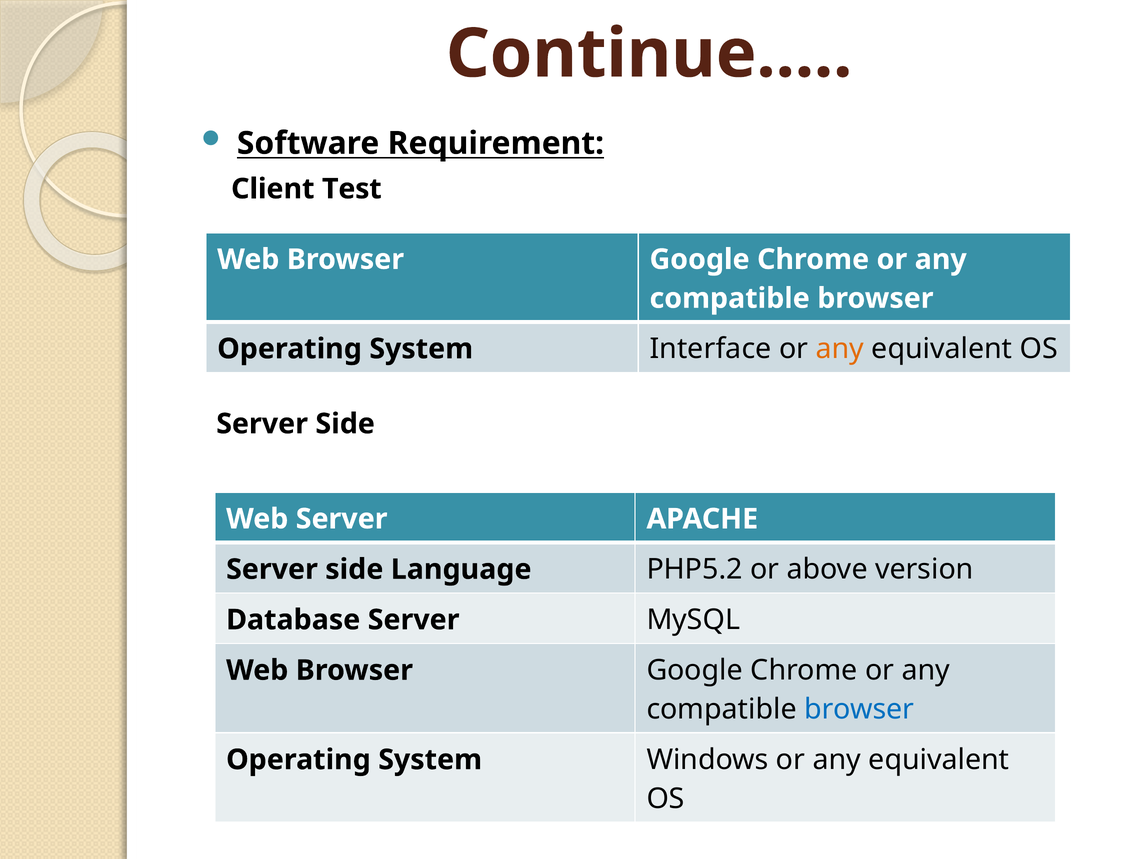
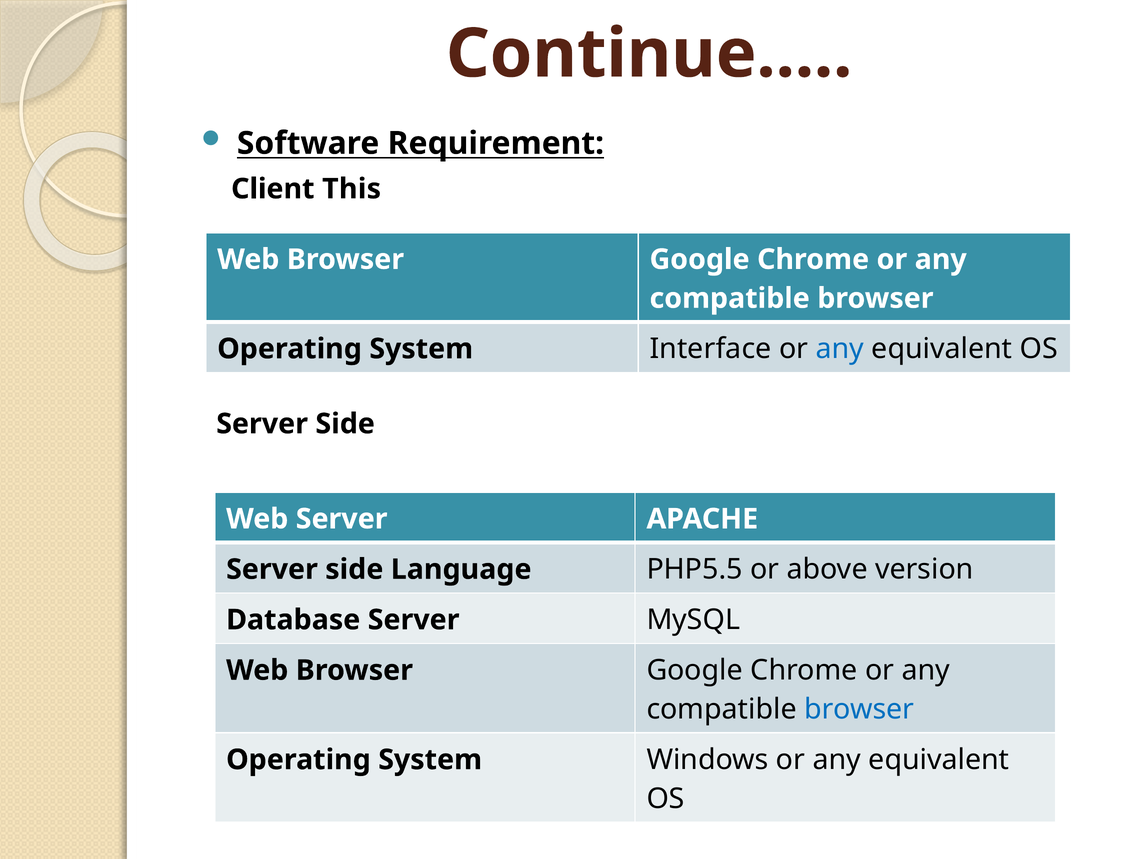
Test: Test -> This (352, 189)
any colour: orange -> blue (840, 349)
PHP5.2: PHP5.2 -> PHP5.5 (695, 569)
